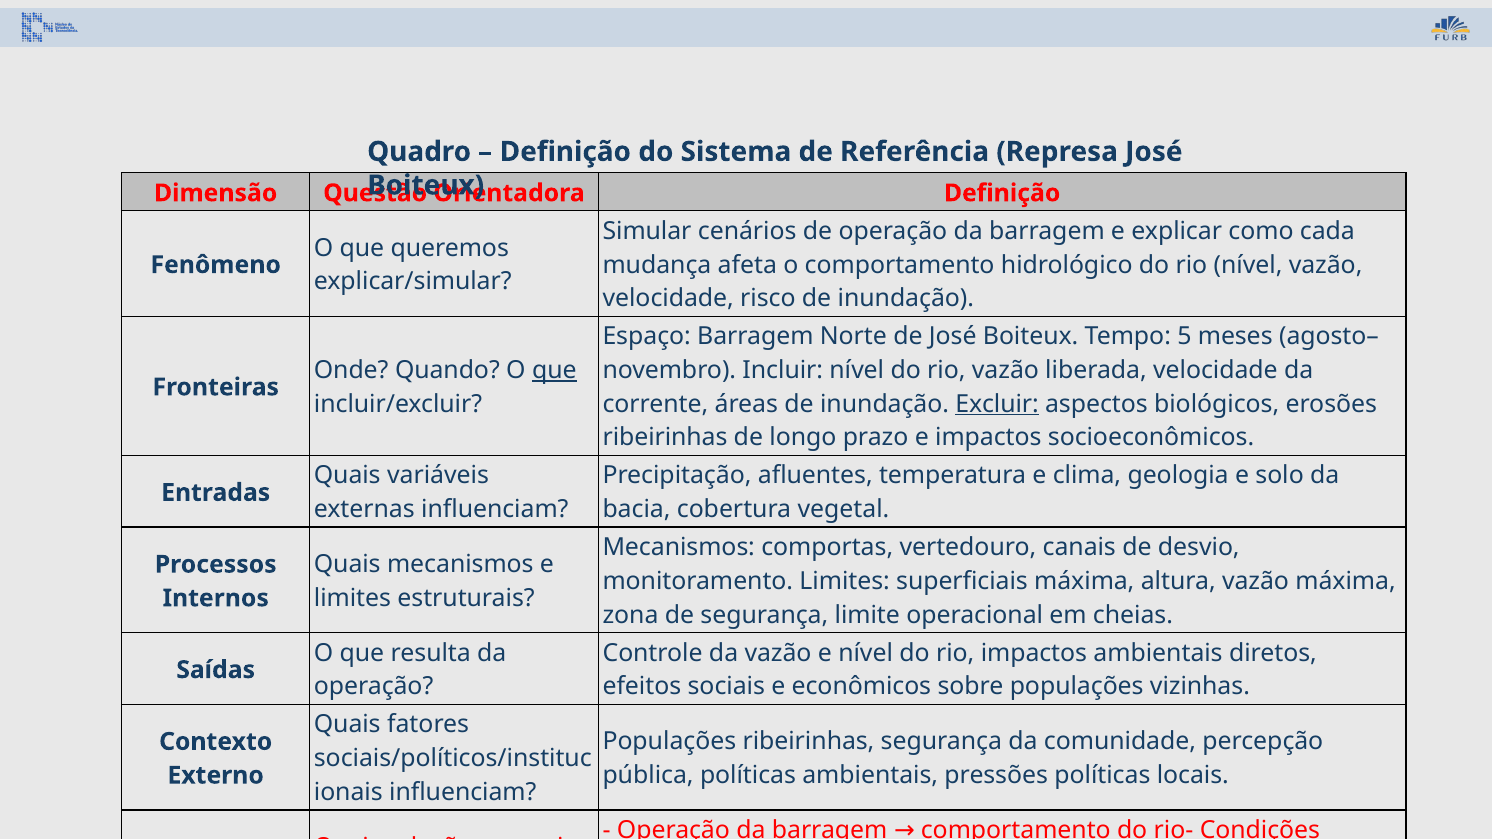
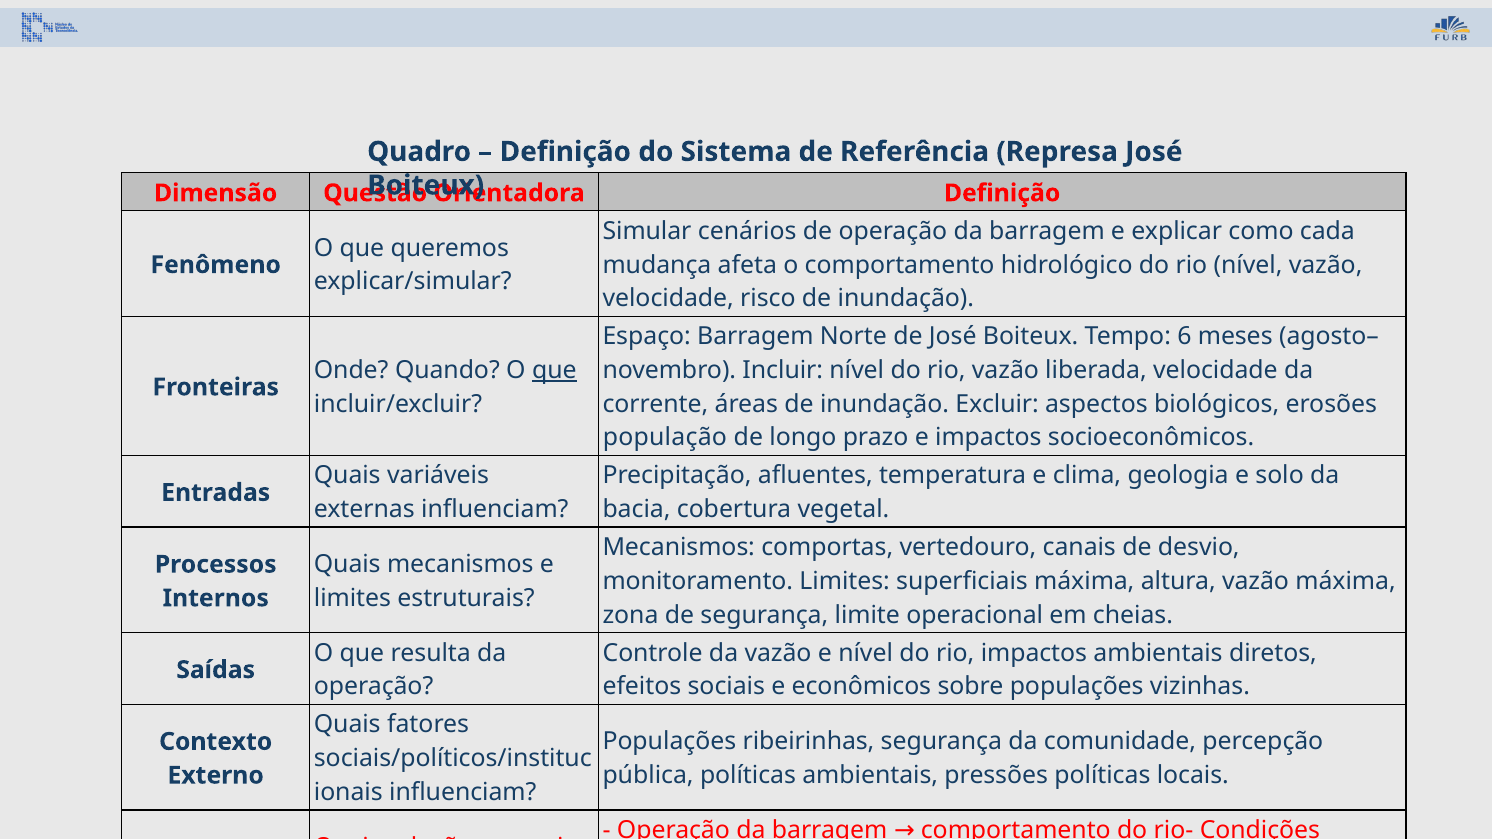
5: 5 -> 6 (1184, 337)
Excluir underline: present -> none (997, 404)
ribeirinhas: ribeirinhas -> população (665, 438)
